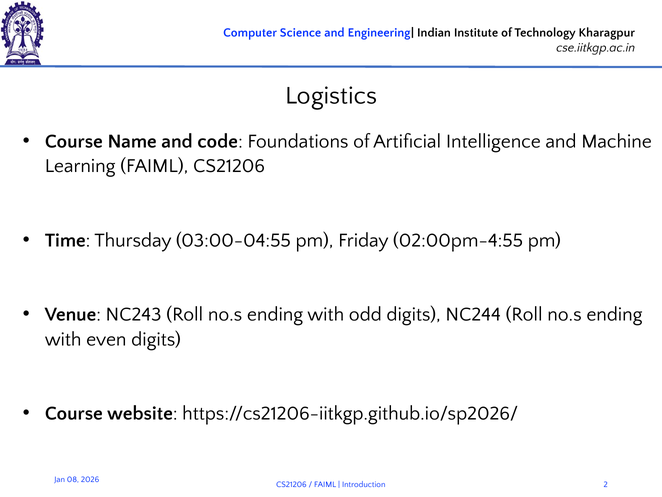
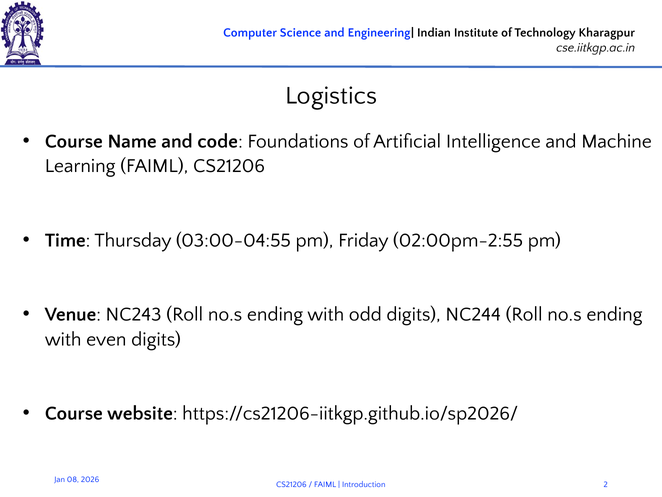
02:00pm-4:55: 02:00pm-4:55 -> 02:00pm-2:55 (458, 240)
